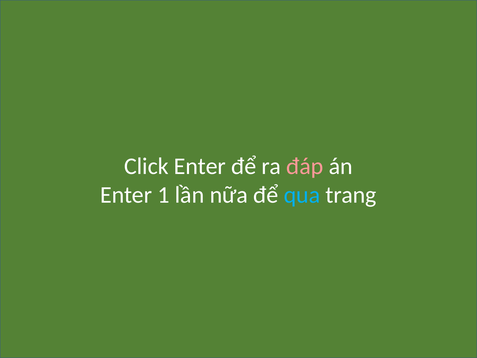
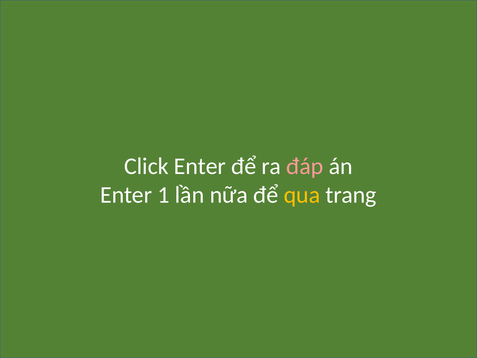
qua colour: light blue -> yellow (302, 195)
